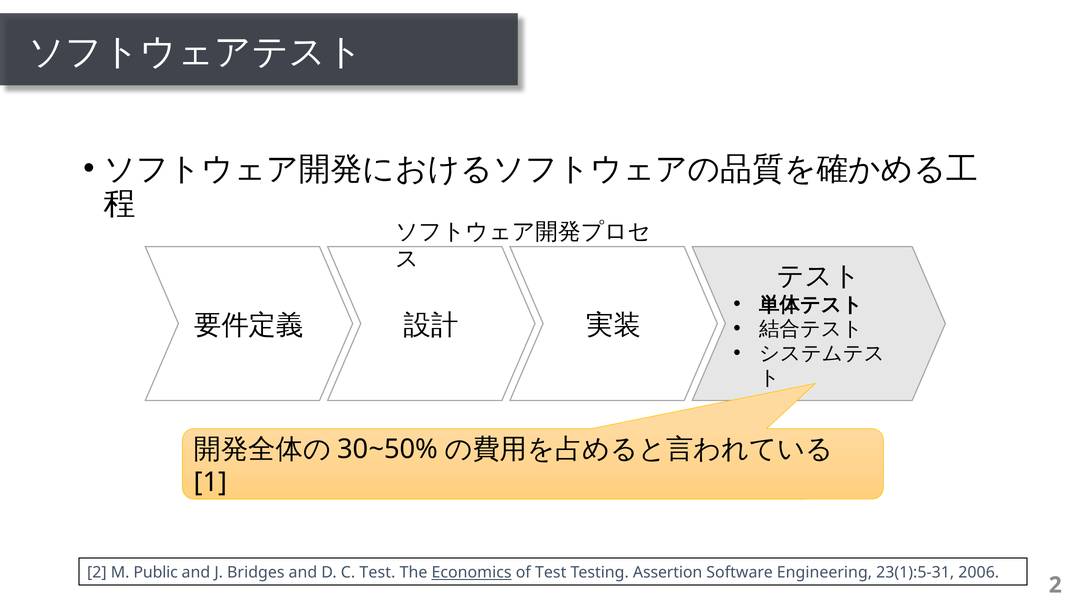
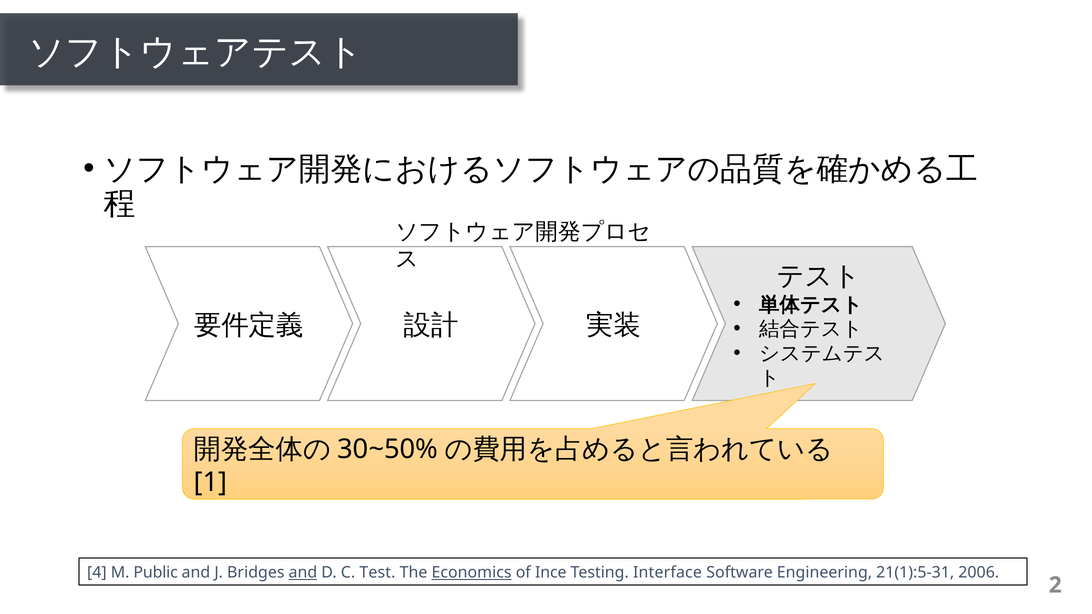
2: 2 -> 4 (97, 573)
and underline: none -> present (303, 573)
of Test: Test -> Ince (551, 573)
Assertion: Assertion -> Interface (667, 573)
23(1):5-31: 23(1):5-31 -> 21(1):5-31 (915, 573)
